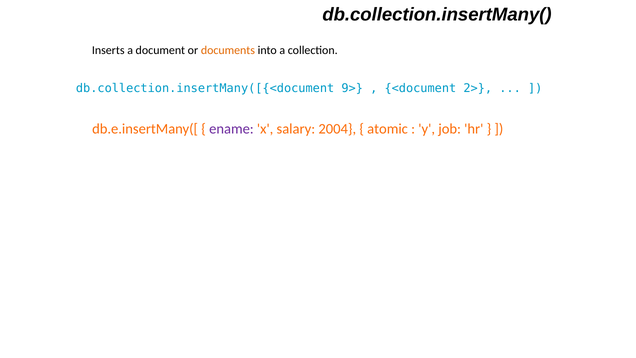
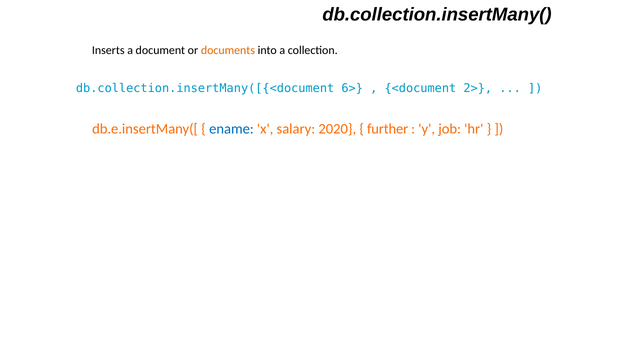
9>: 9> -> 6> (352, 88)
ename colour: purple -> blue (231, 129)
2004: 2004 -> 2020 (337, 129)
atomic: atomic -> further (388, 129)
